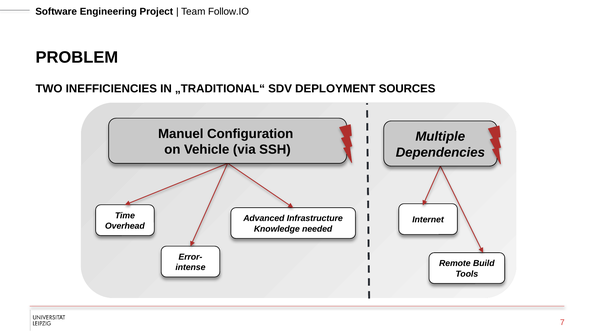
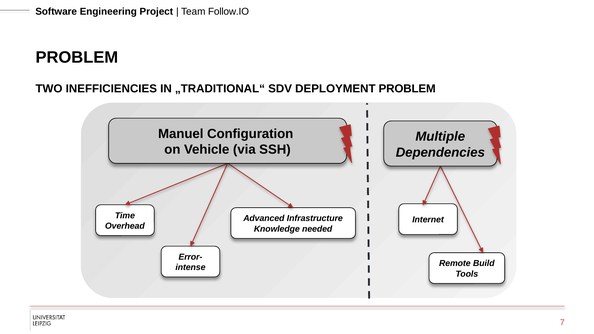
DEPLOYMENT SOURCES: SOURCES -> PROBLEM (407, 89)
